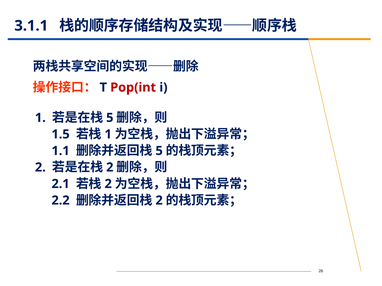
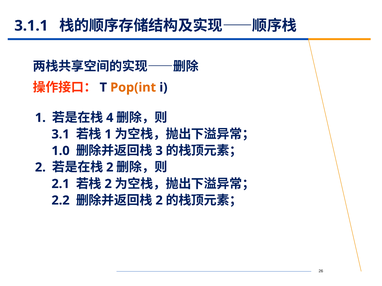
Pop(int colour: red -> orange (133, 88)
5: 5 -> 4 (110, 118)
1.5: 1.5 -> 3.1 (61, 134)
1.1: 1.1 -> 1.0 (61, 151)
5: 5 -> 3 (159, 151)
